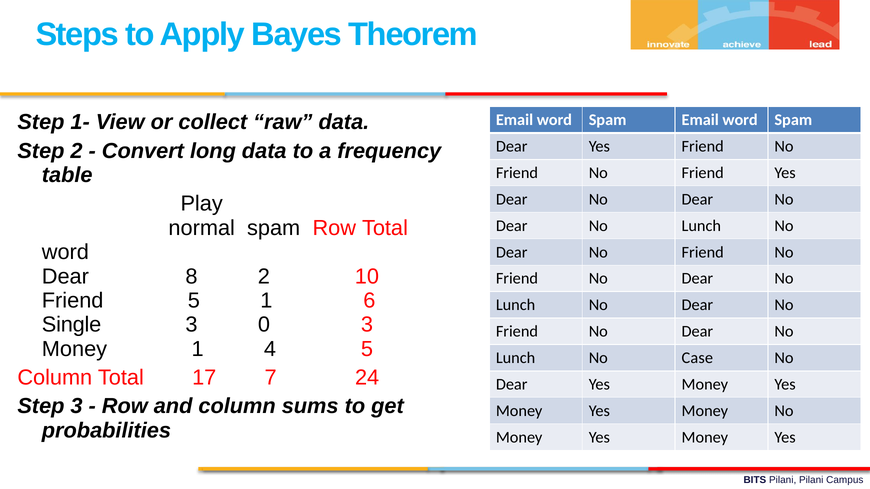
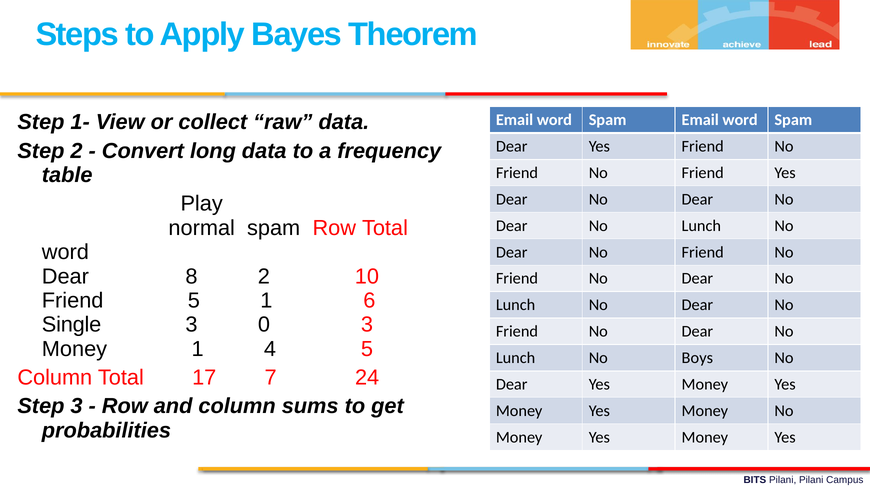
Case: Case -> Boys (697, 358)
